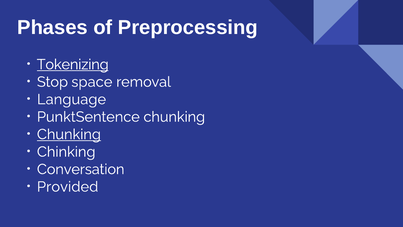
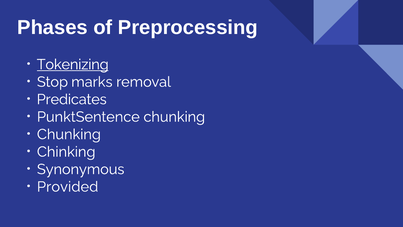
space: space -> marks (92, 82)
Language: Language -> Predicates (72, 99)
Chunking underline: present -> none (69, 134)
Conversation: Conversation -> Synonymous (81, 169)
